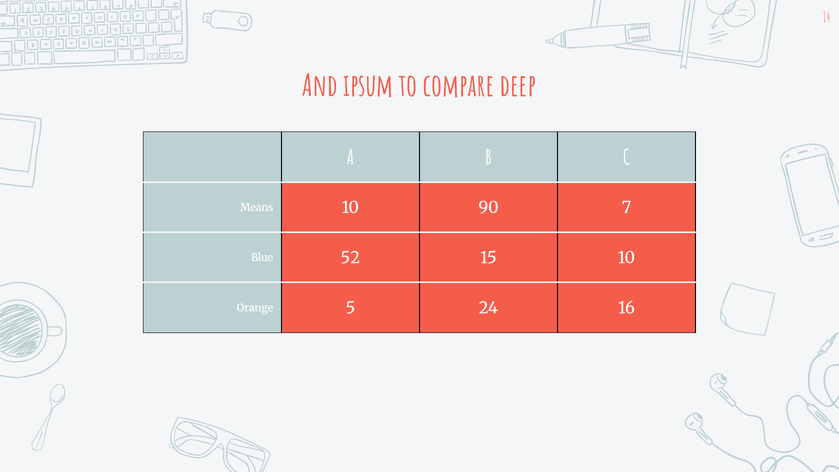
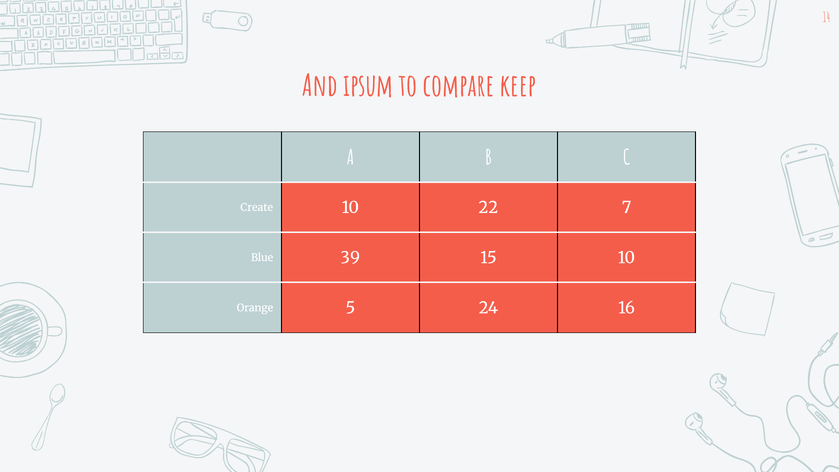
deep: deep -> keep (518, 86)
Means: Means -> Create (257, 207)
90: 90 -> 22 (488, 208)
52: 52 -> 39 (350, 258)
